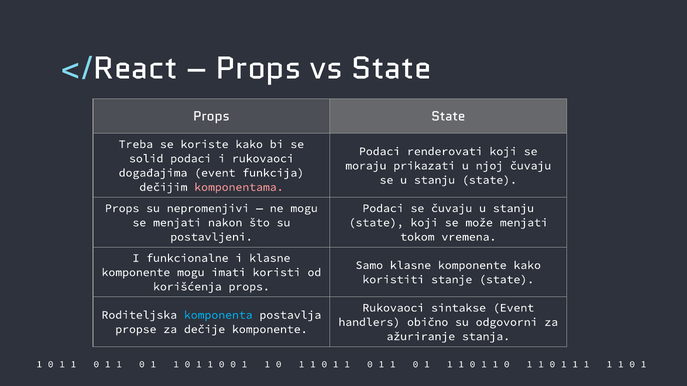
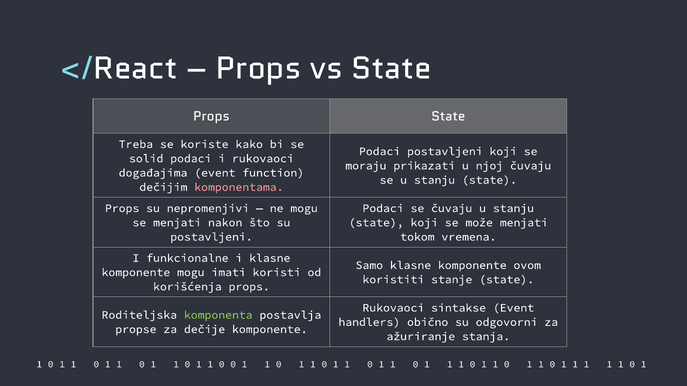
Podaci renderovati: renderovati -> postavljeni (445, 152)
funkcija: funkcija -> function (273, 173)
komponente kako: kako -> ovom (527, 265)
komponenta colour: light blue -> light green (218, 315)
